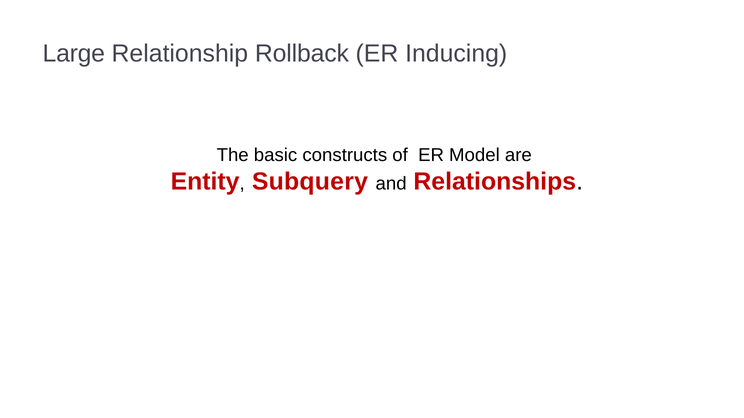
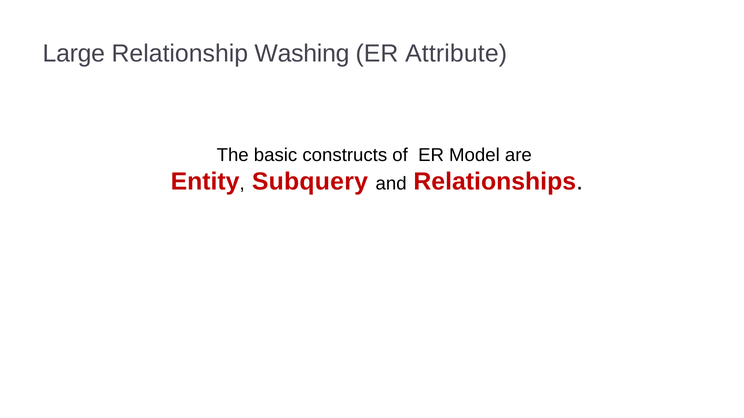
Rollback: Rollback -> Washing (302, 54)
Inducing: Inducing -> Attribute (456, 54)
